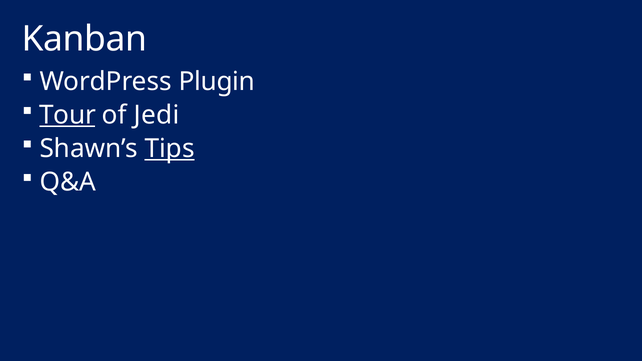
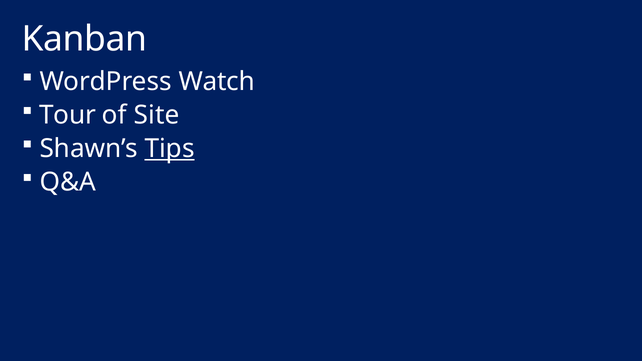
Plugin: Plugin -> Watch (217, 81)
Tour underline: present -> none (68, 115)
Jedi: Jedi -> Site (157, 115)
